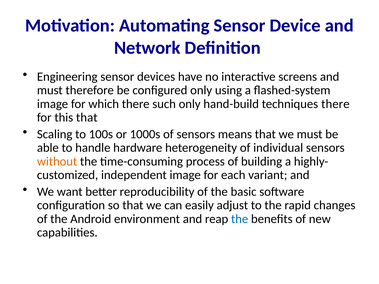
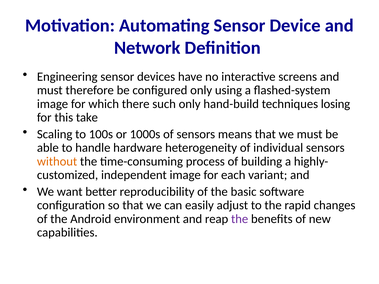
techniques there: there -> losing (336, 104)
this that: that -> take (87, 118)
the colour: blue -> purple (240, 219)
